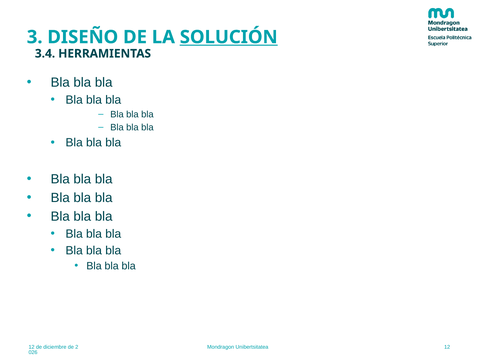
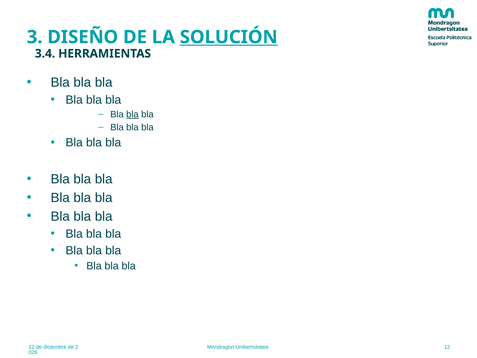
bla underline: none -> present (132, 114)
